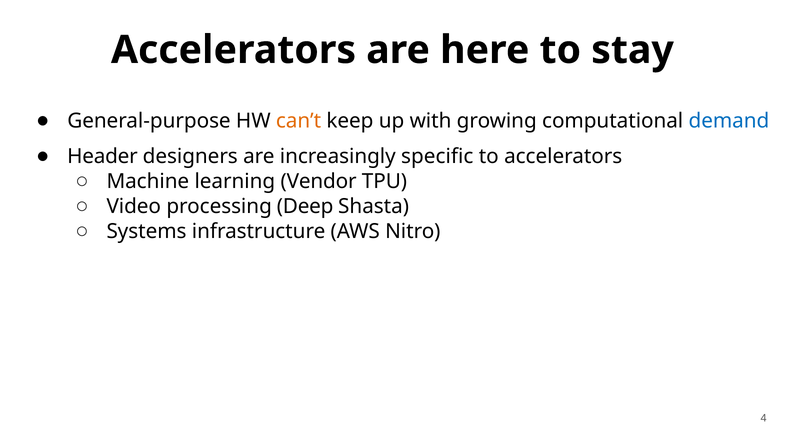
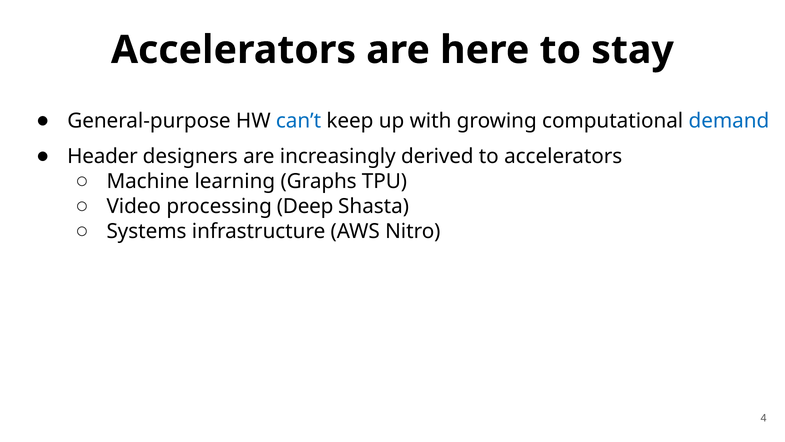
can’t colour: orange -> blue (299, 121)
specific: specific -> derived (437, 156)
Vendor: Vendor -> Graphs (319, 181)
